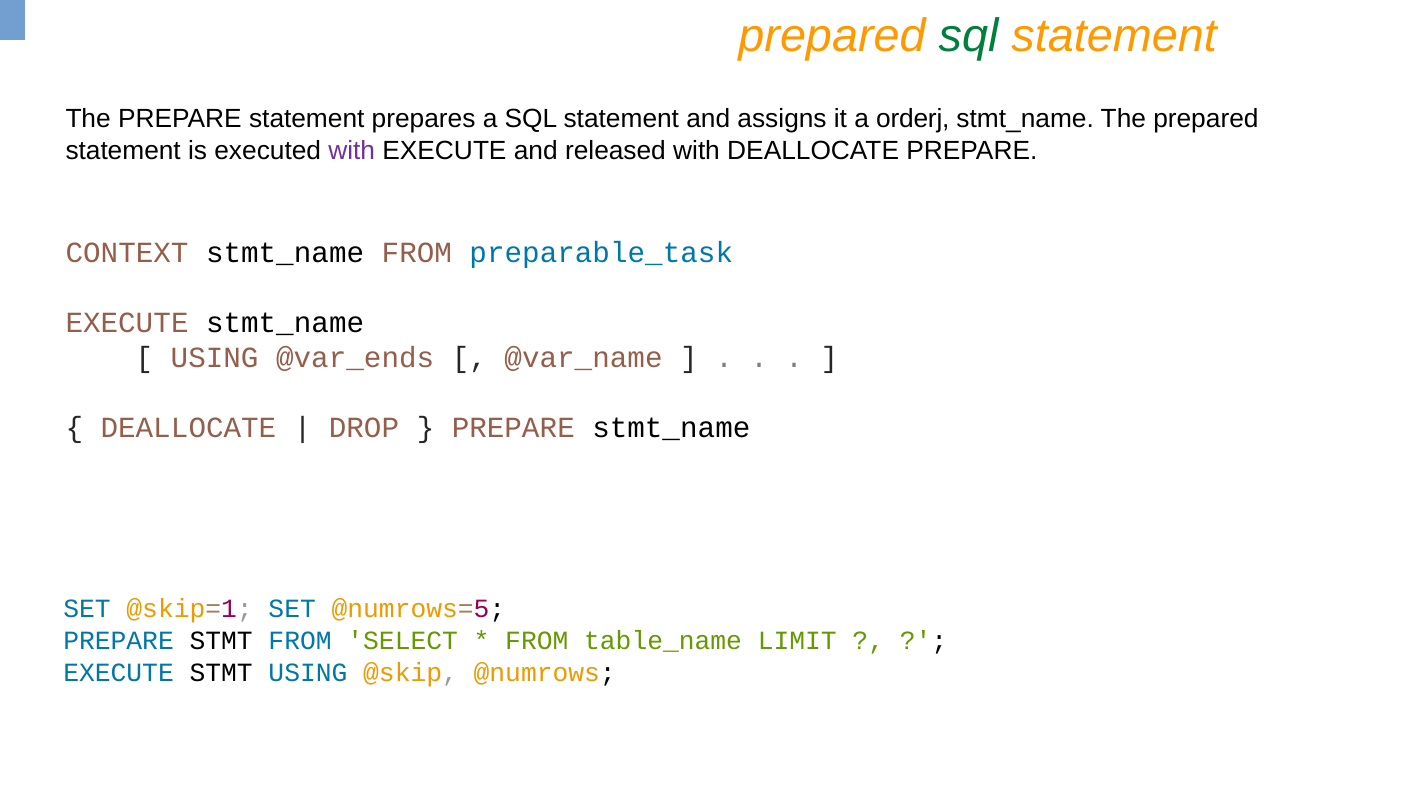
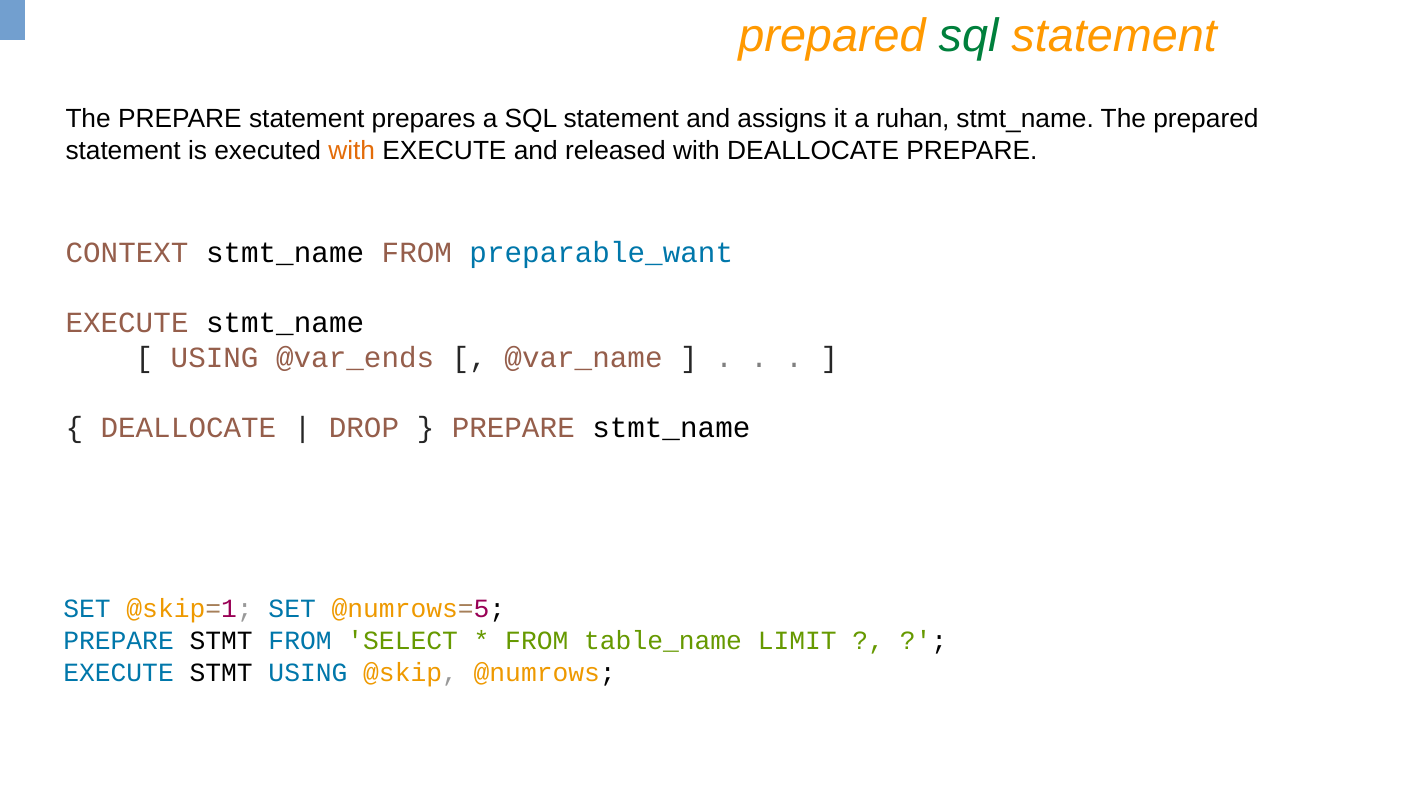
orderj: orderj -> ruhan (913, 119)
with colour: purple -> orange (352, 151)
preparable_task: preparable_task -> preparable_want (601, 253)
